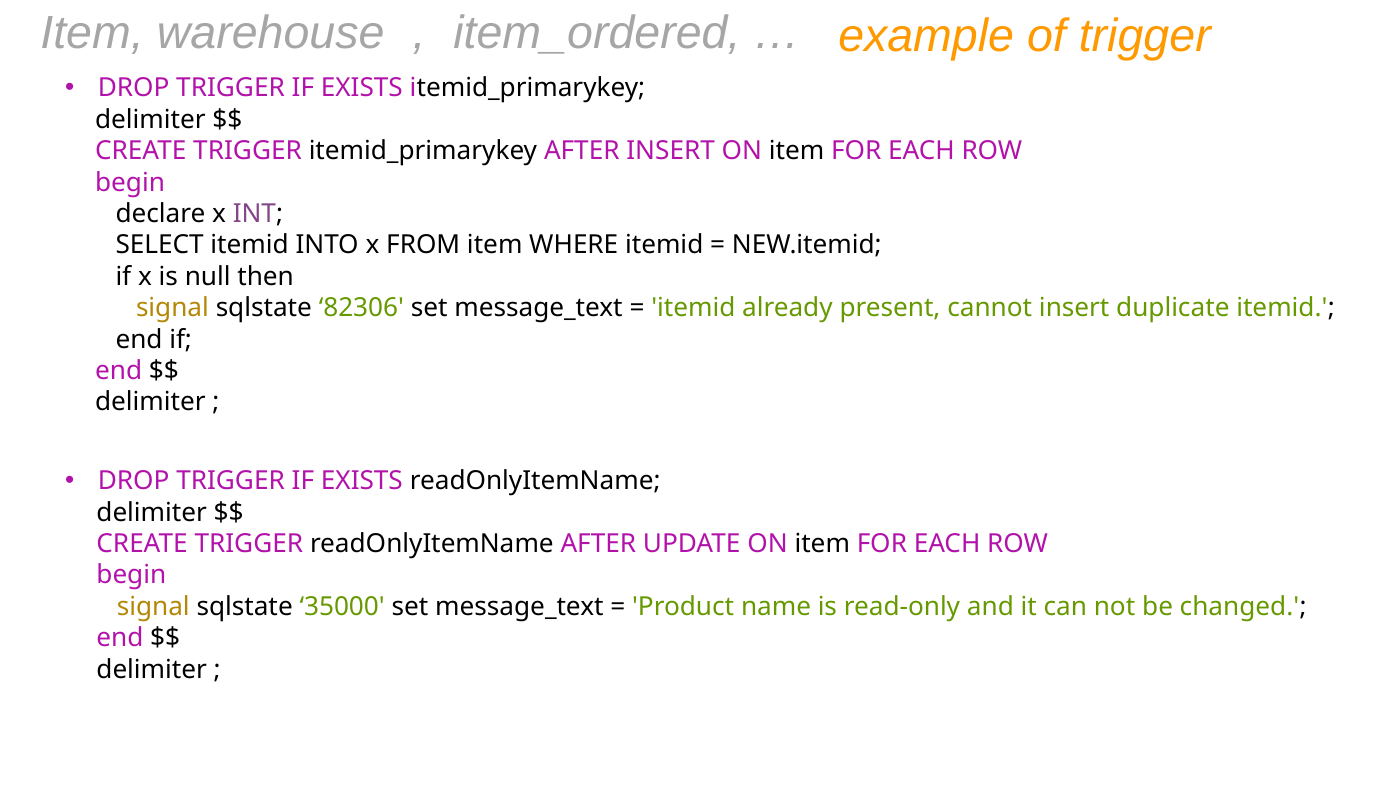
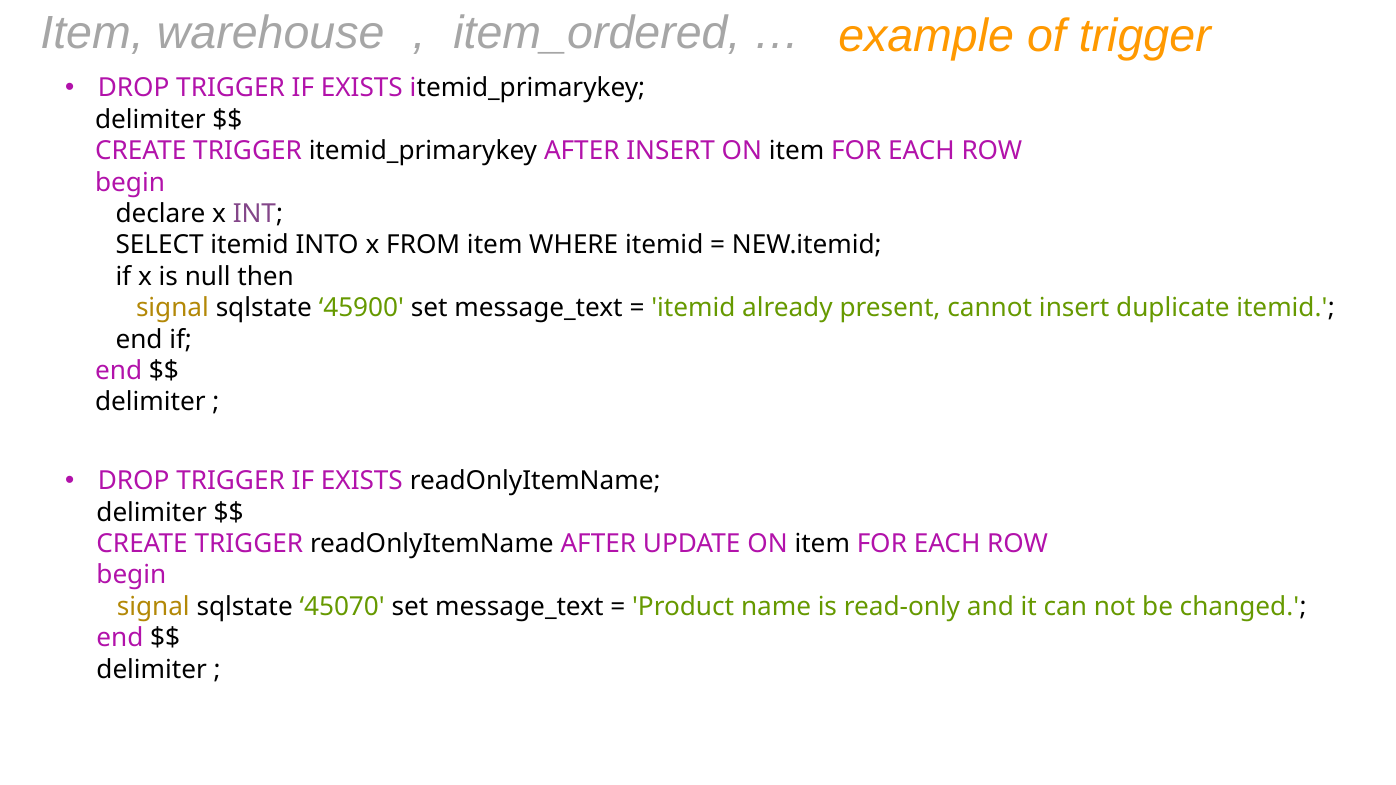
82306: 82306 -> 45900 (361, 308)
35000: 35000 -> 45070 (342, 607)
